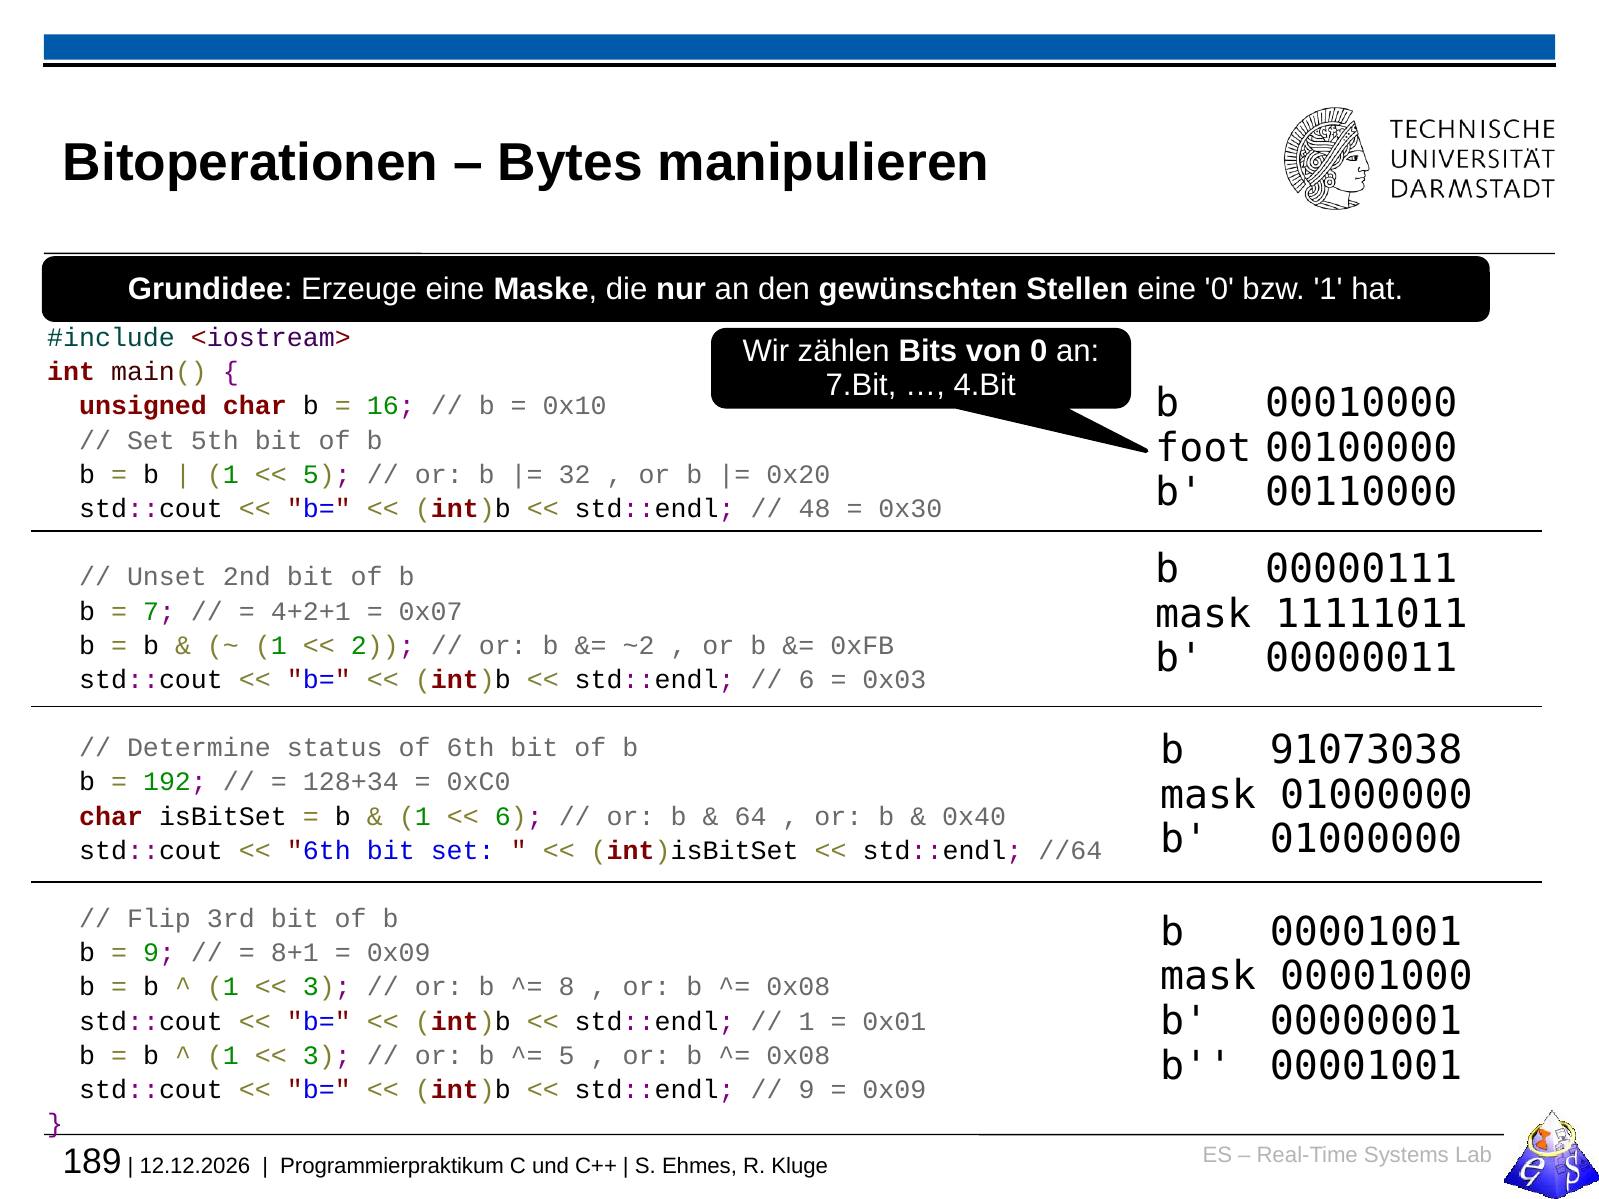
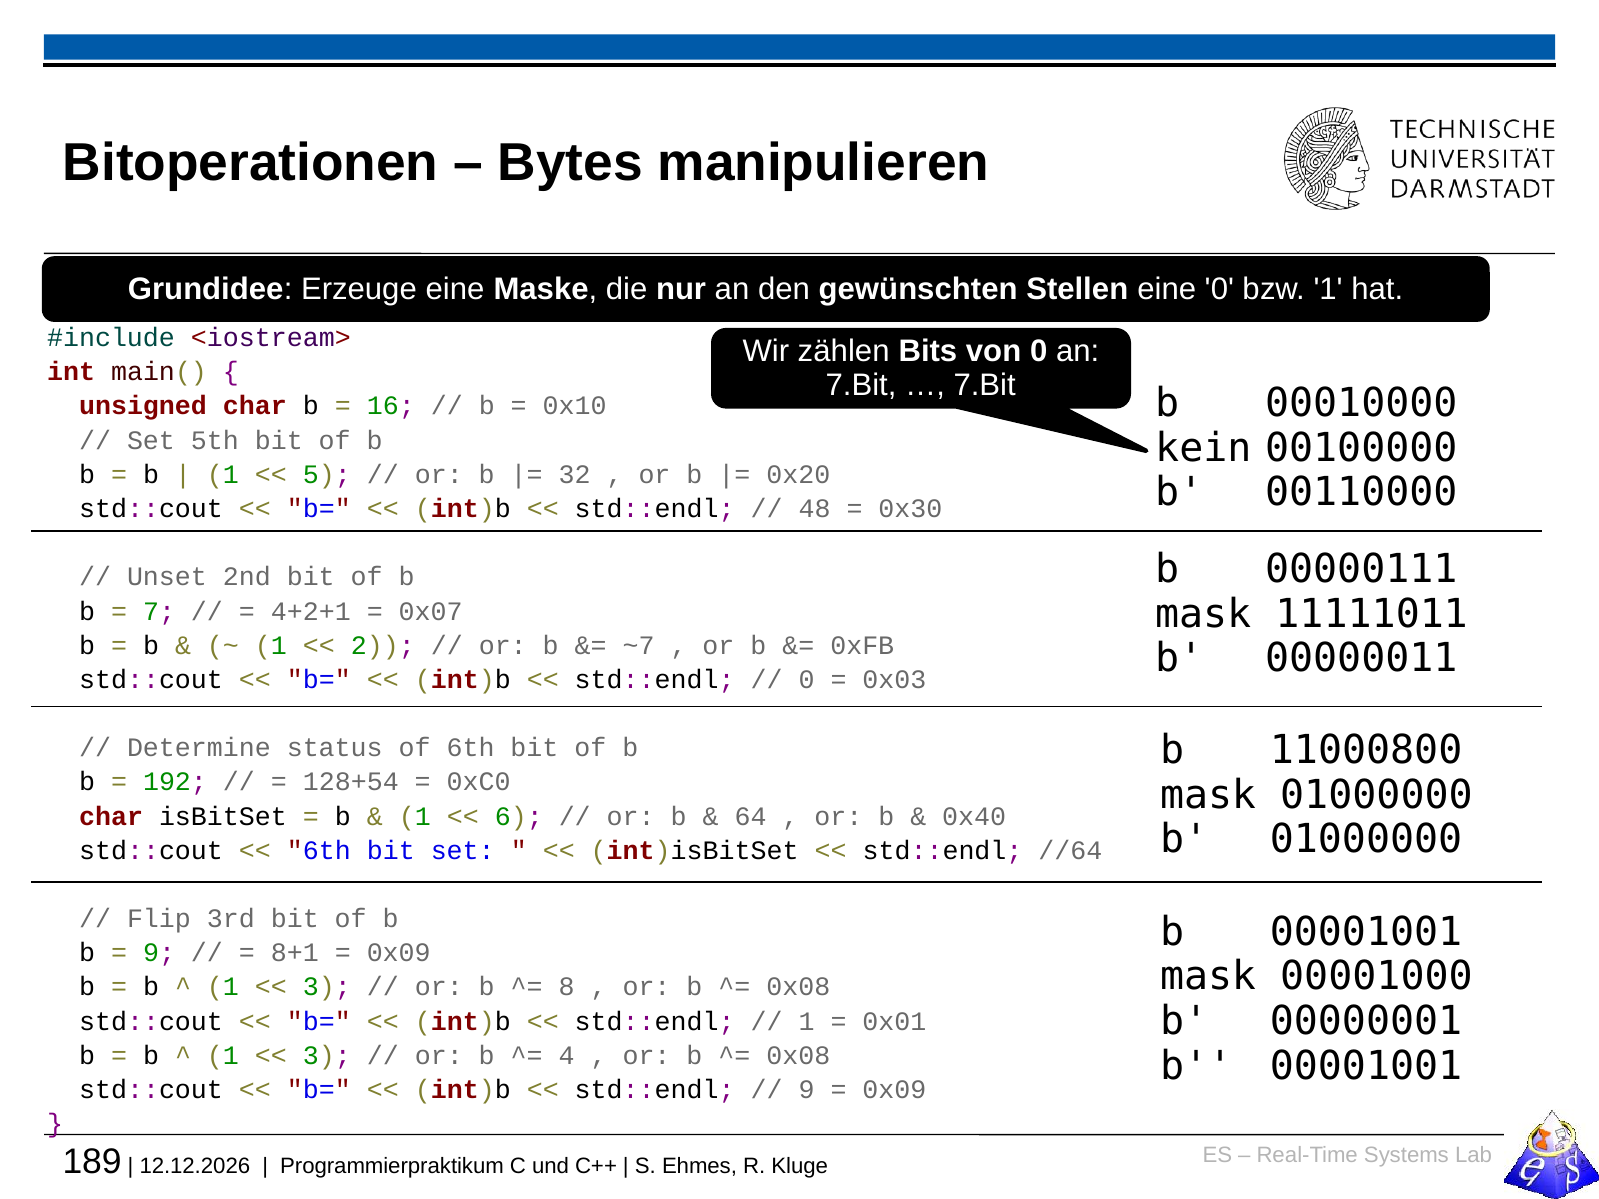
4.Bit: 4.Bit -> 7.Bit (985, 386)
foot: foot -> kein (1203, 448)
~2: ~2 -> ~7 (639, 646)
6: 6 -> 0 (807, 680)
91073038: 91073038 -> 11000800 (1366, 751)
128+34: 128+34 -> 128+54 (351, 782)
5: 5 -> 4 (567, 1056)
